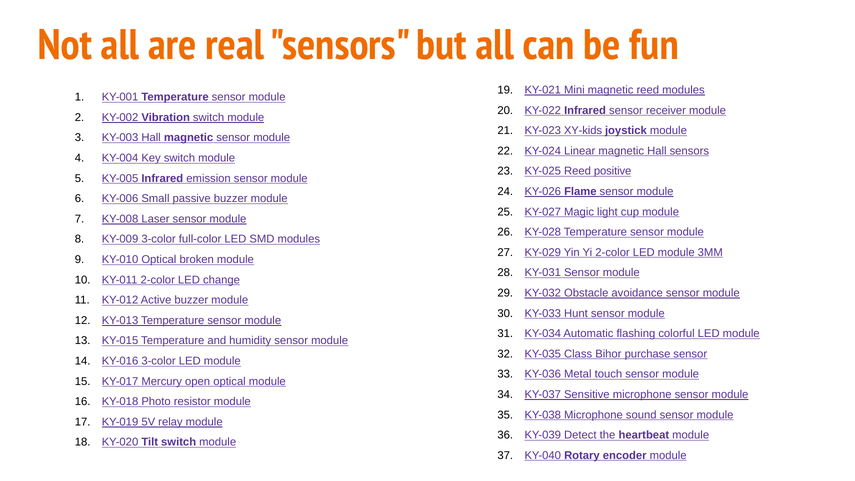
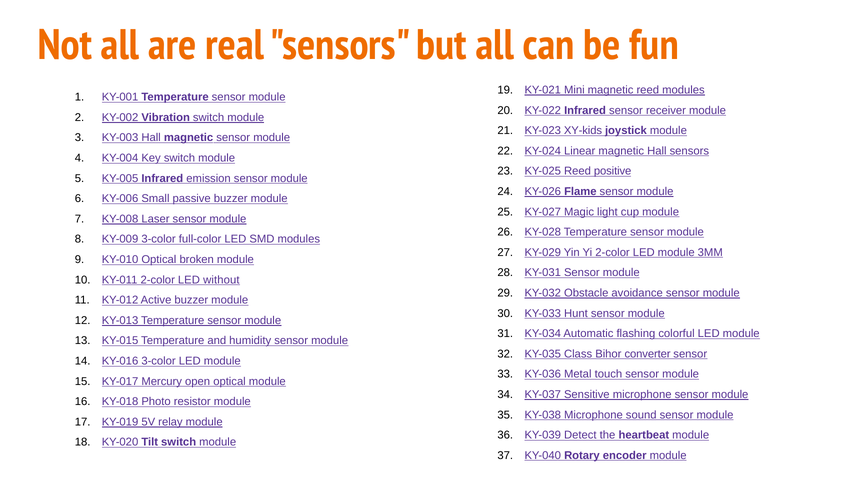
change: change -> without (221, 280)
purchase: purchase -> converter (648, 354)
